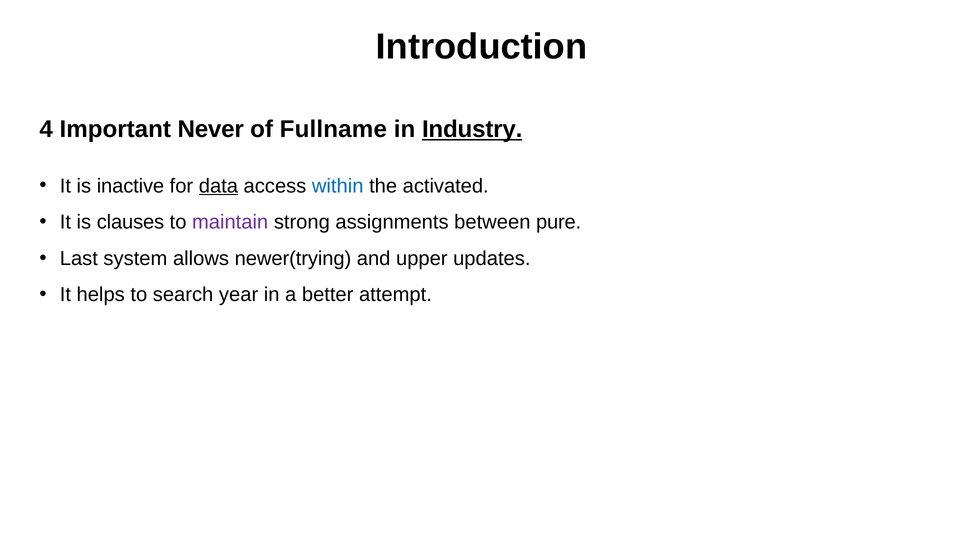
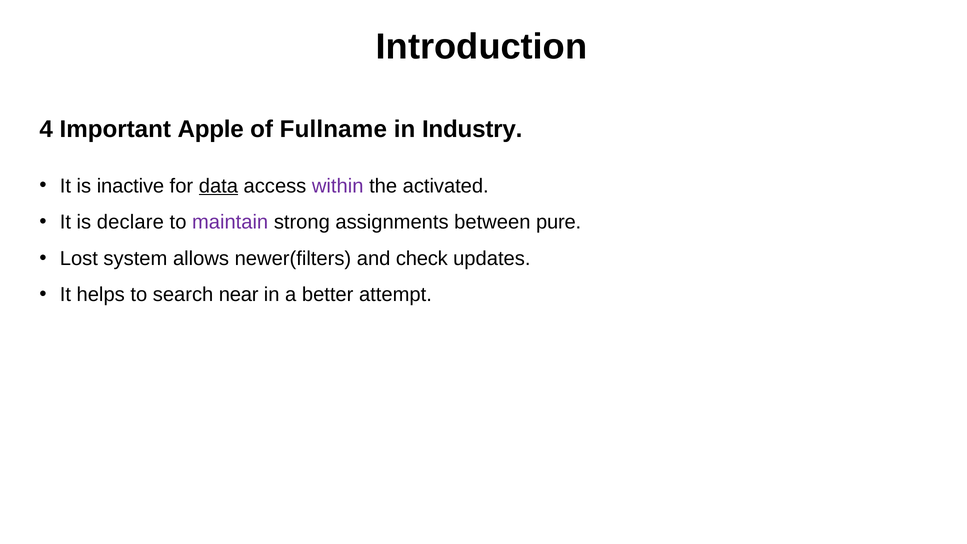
Never: Never -> Apple (211, 129)
Industry underline: present -> none (472, 129)
within colour: blue -> purple (338, 186)
clauses: clauses -> declare (130, 222)
Last: Last -> Lost (79, 258)
newer(trying: newer(trying -> newer(filters (293, 258)
upper: upper -> check (422, 258)
year: year -> near (239, 295)
